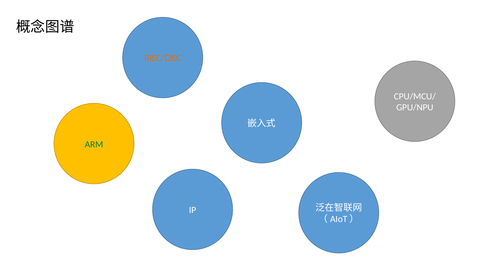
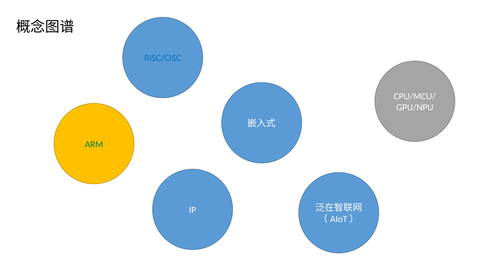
RISC/CISC colour: orange -> blue (163, 58)
